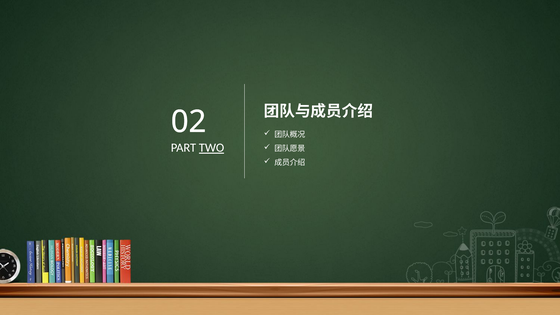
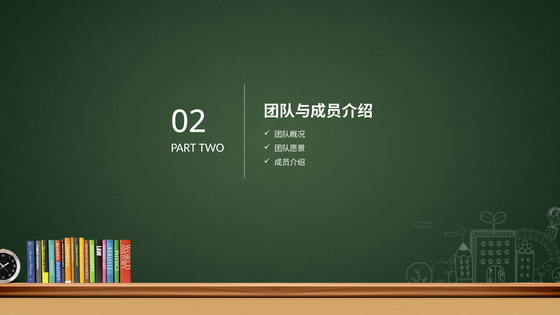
TWO underline: present -> none (212, 148)
